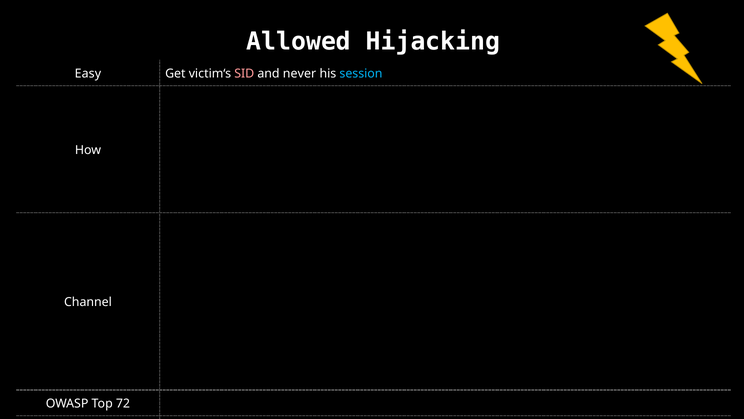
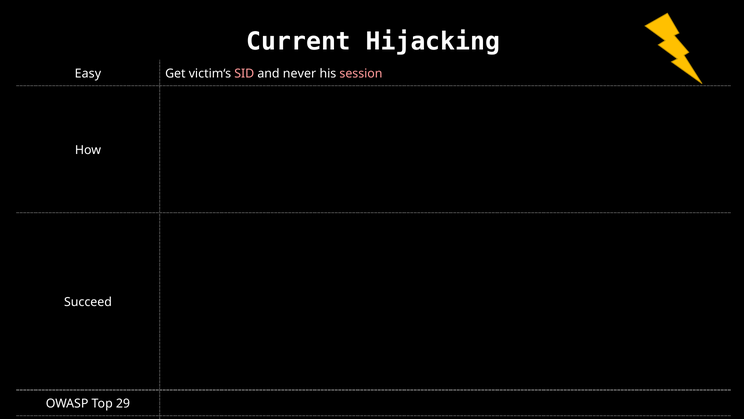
Allowed: Allowed -> Current (299, 42)
session colour: light blue -> pink (361, 74)
Channel: Channel -> Succeed (88, 302)
72: 72 -> 29 (123, 403)
